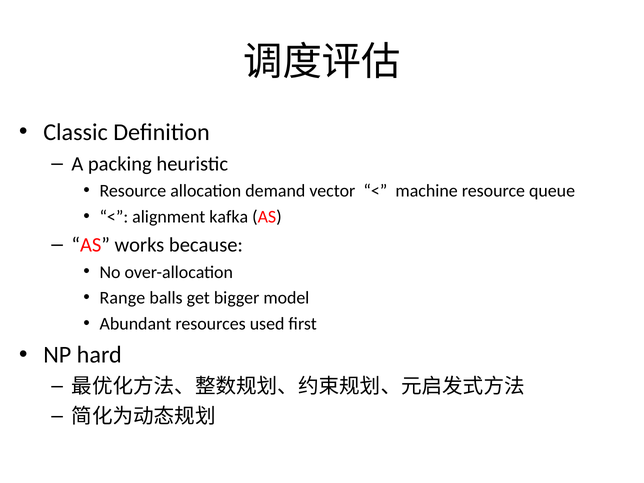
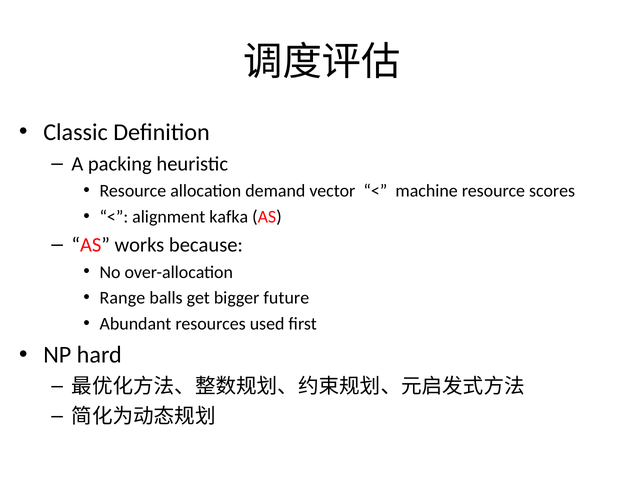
queue: queue -> scores (552, 191)
model: model -> future (286, 298)
